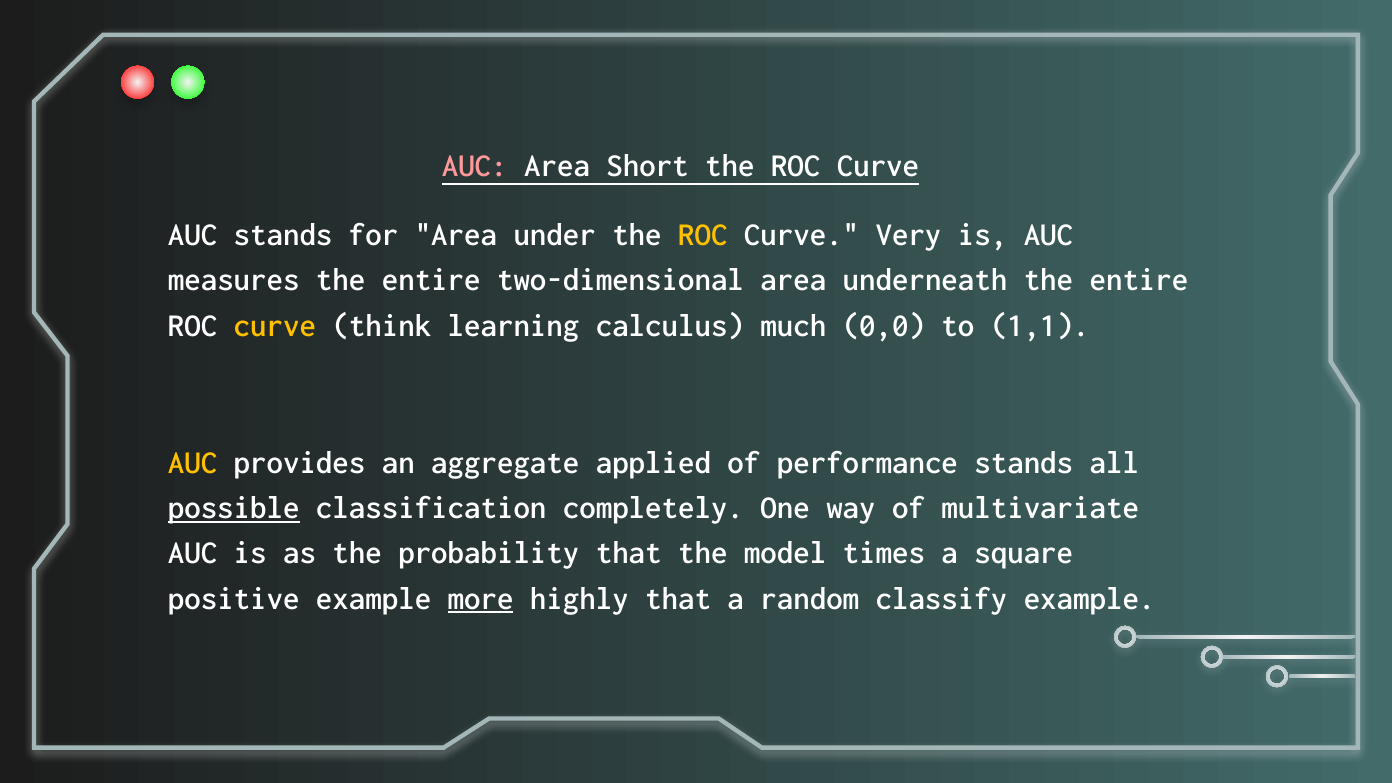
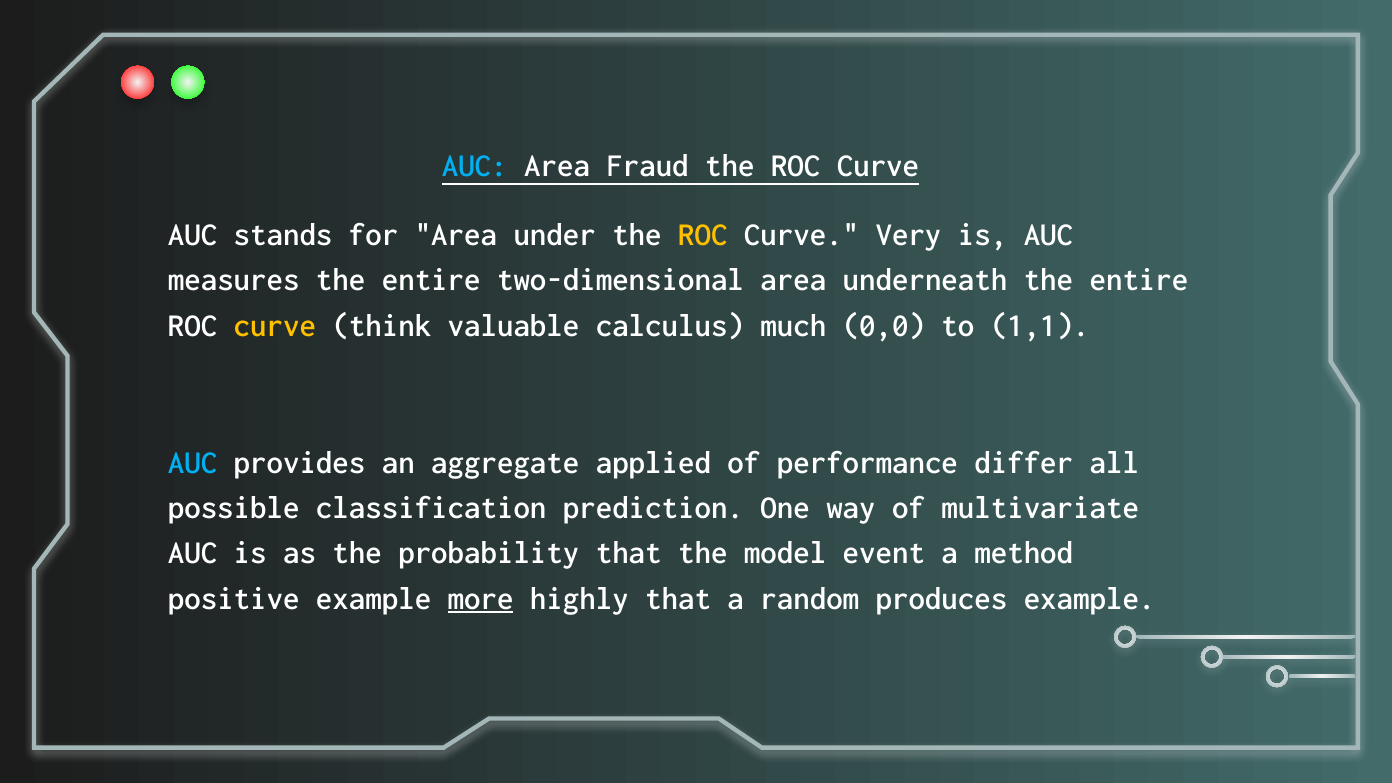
AUC colour: pink -> light blue (475, 166)
Short: Short -> Fraud (648, 166)
learning: learning -> valuable (514, 325)
AUC colour: yellow -> light blue (193, 462)
performance stands: stands -> differ (1024, 462)
possible underline: present -> none (234, 508)
completely: completely -> prediction (653, 508)
times: times -> event (884, 553)
square: square -> method (1024, 553)
classify: classify -> produces (941, 598)
